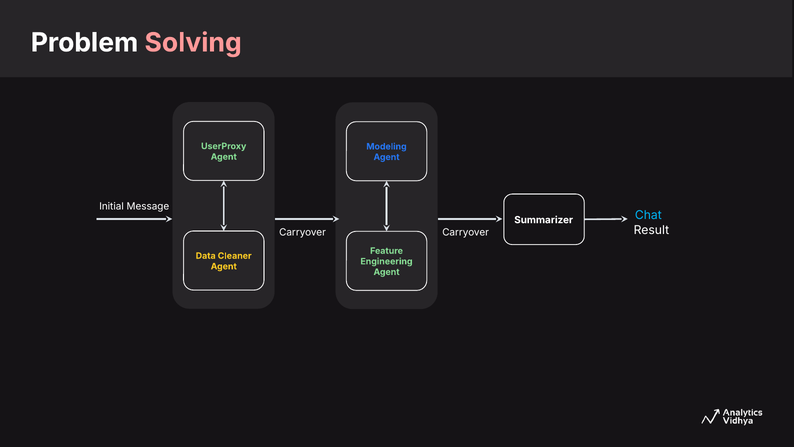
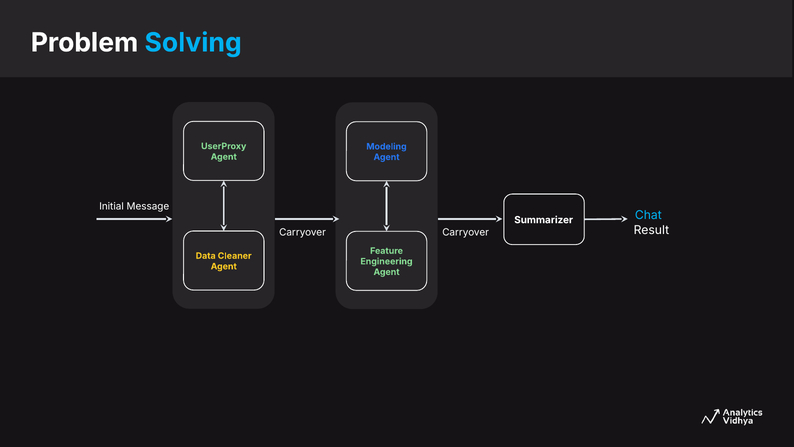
Solving colour: pink -> light blue (193, 43)
